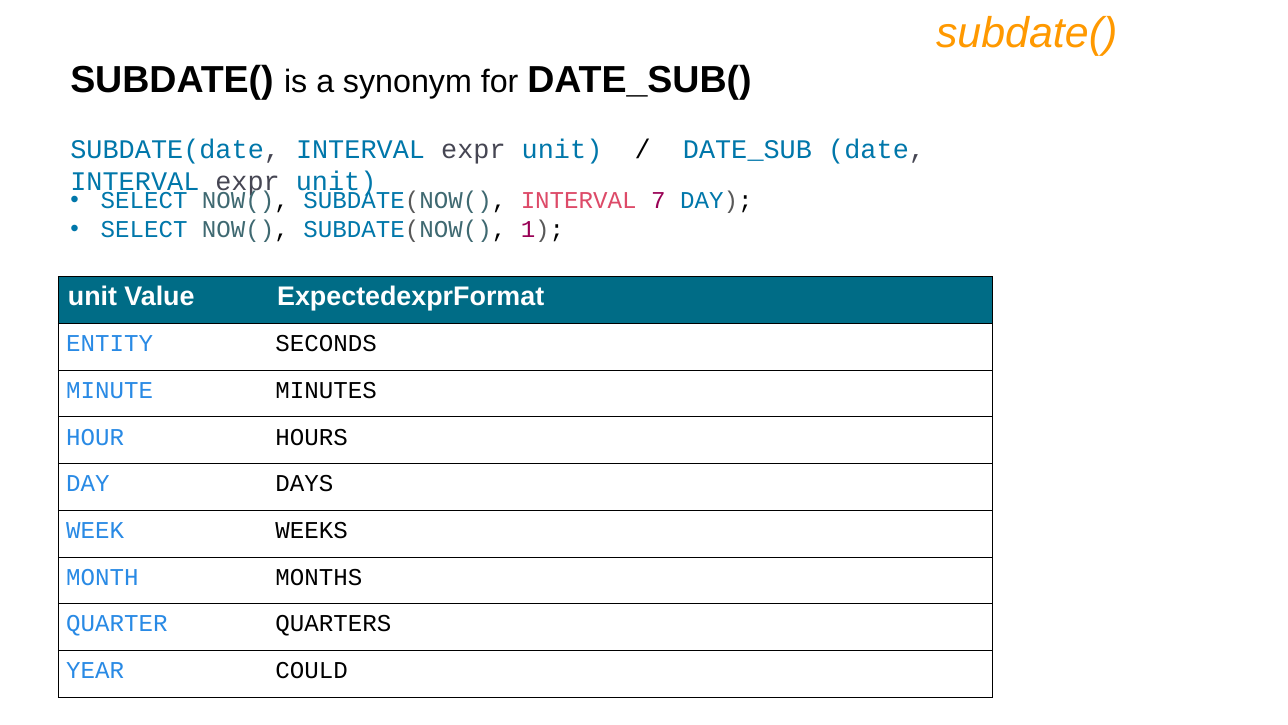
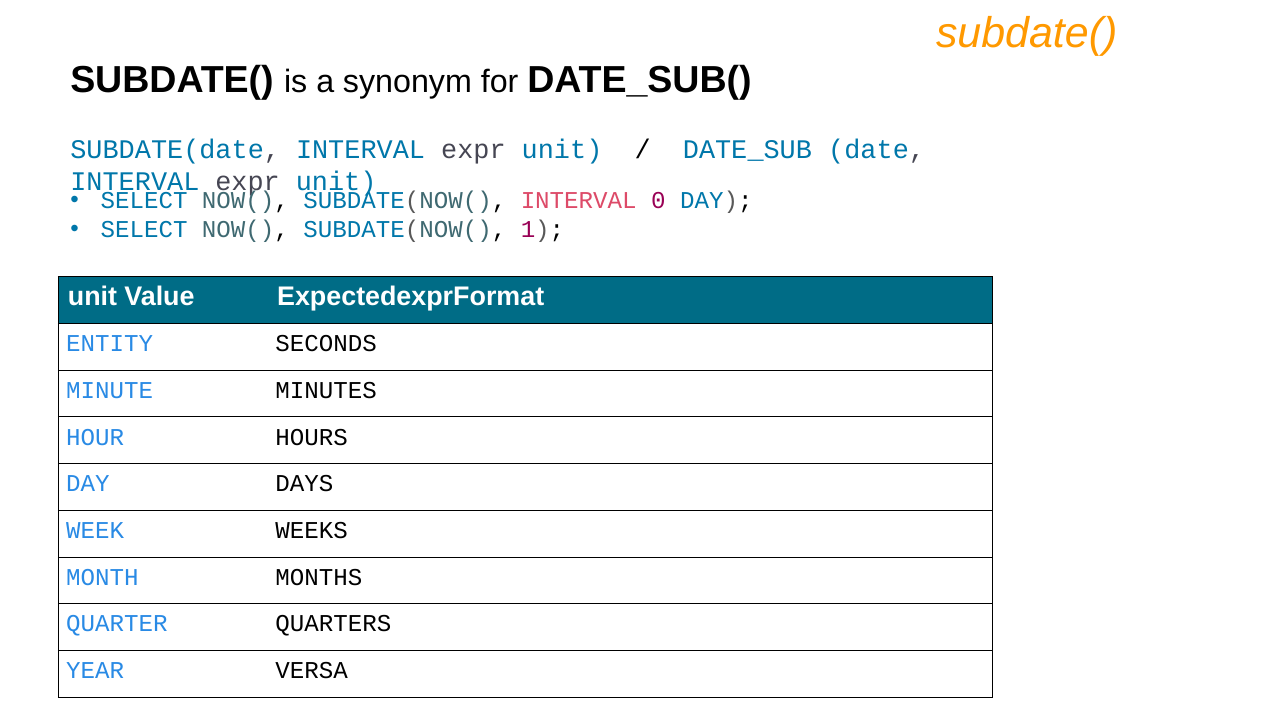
7: 7 -> 0 (658, 201)
COULD: COULD -> VERSA (312, 670)
